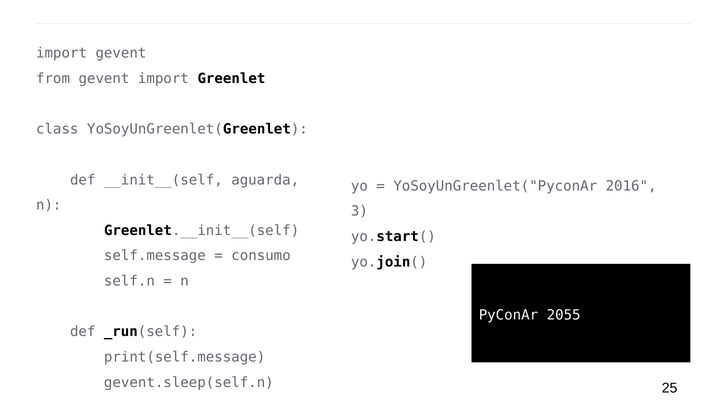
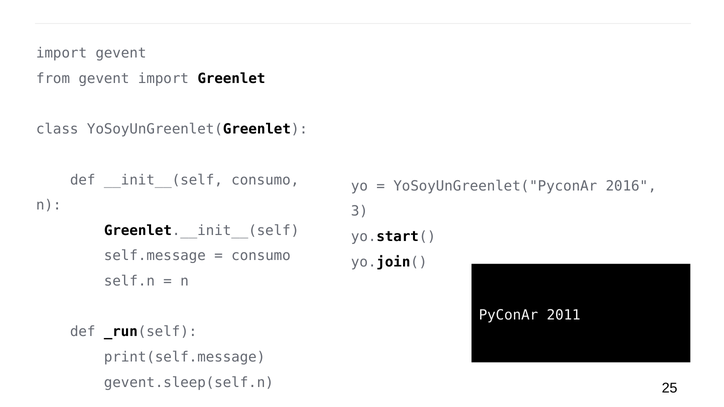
__init__(self aguarda: aguarda -> consumo (265, 180)
2055: 2055 -> 2011 (564, 316)
